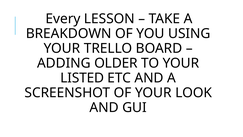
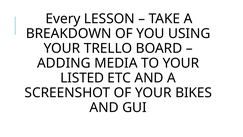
OLDER: OLDER -> MEDIA (116, 63)
LOOK: LOOK -> BIKES (194, 93)
